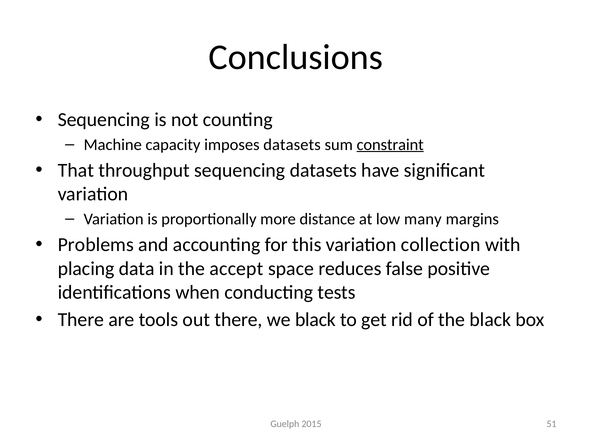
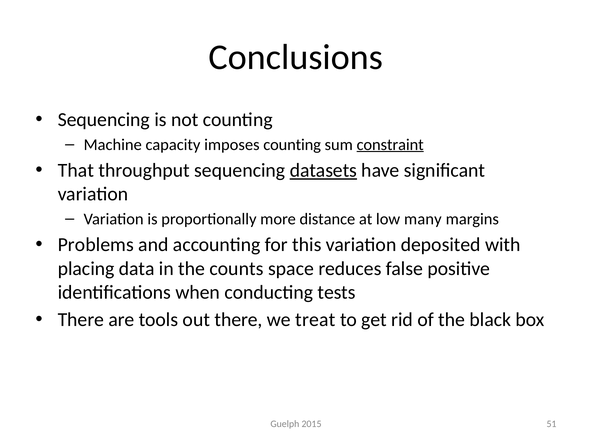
imposes datasets: datasets -> counting (292, 145)
datasets underline: none -> present (323, 170)
collection: collection -> deposited (441, 245)
accept: accept -> counts (237, 268)
we black: black -> treat (315, 320)
